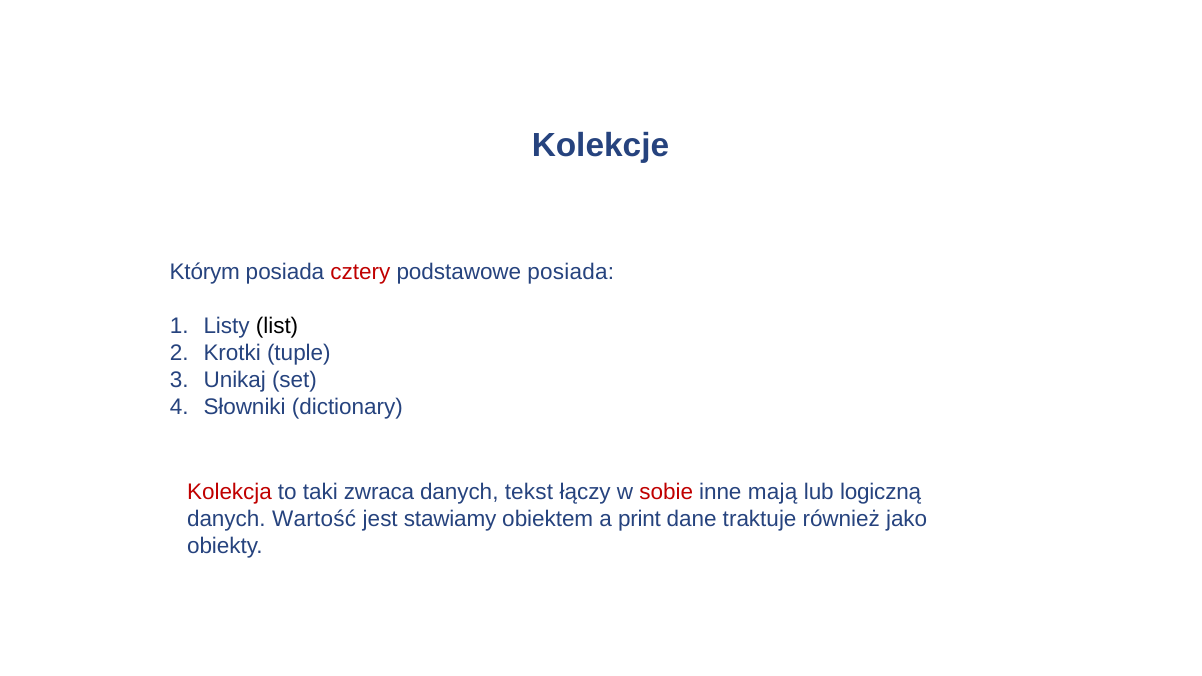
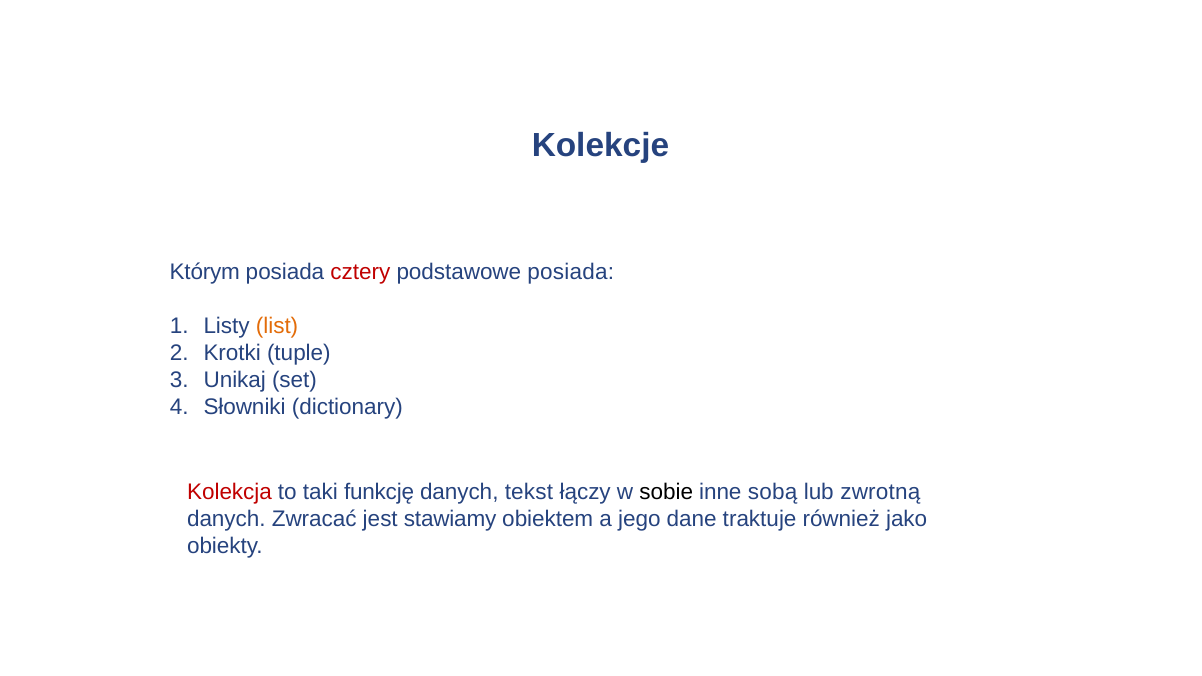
list colour: black -> orange (277, 327)
zwraca: zwraca -> funkcję (379, 492)
sobie colour: red -> black (666, 492)
mają: mają -> sobą (773, 492)
logiczną: logiczną -> zwrotną (880, 492)
Wartość: Wartość -> Zwracać (314, 519)
print: print -> jego (639, 519)
